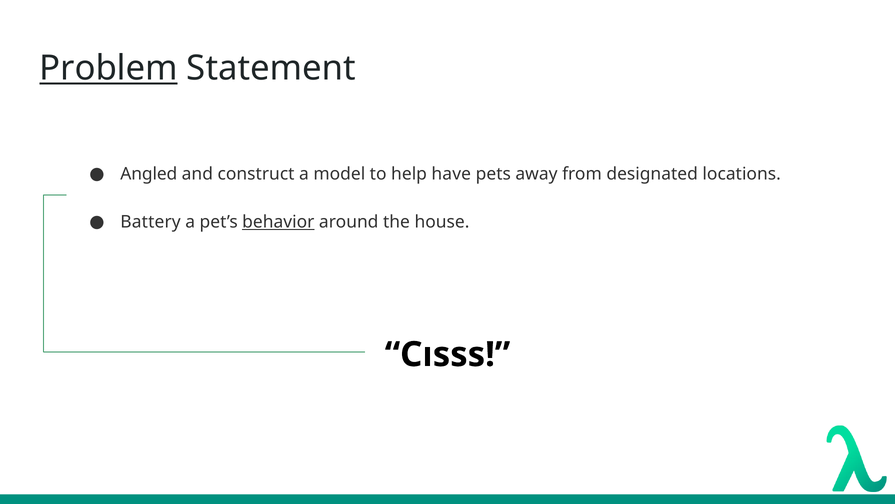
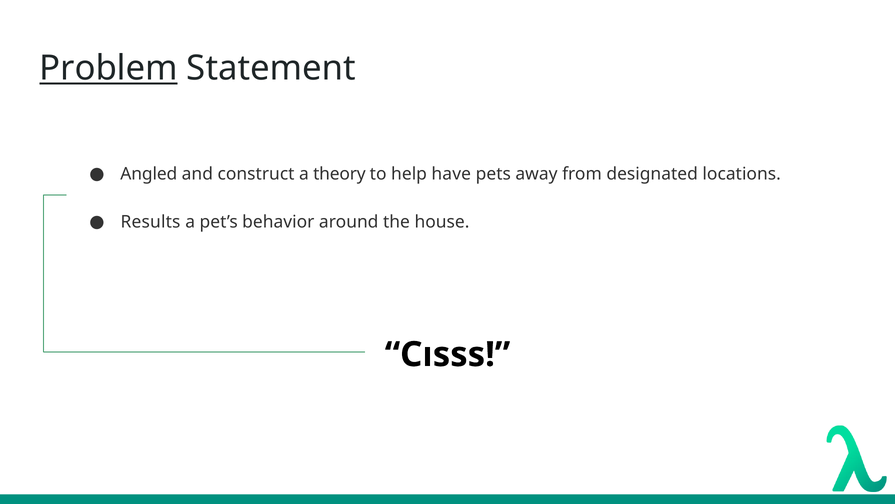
model: model -> theory (339, 174)
Battery: Battery -> Results (151, 222)
behavior underline: present -> none (278, 222)
